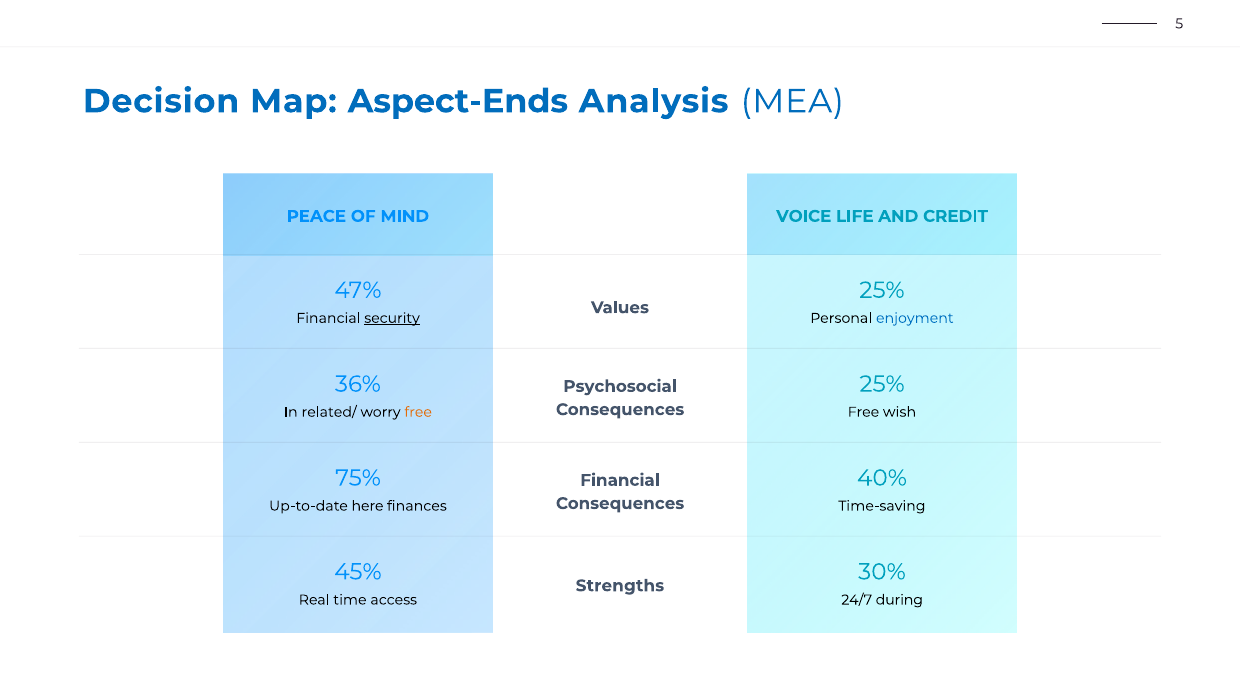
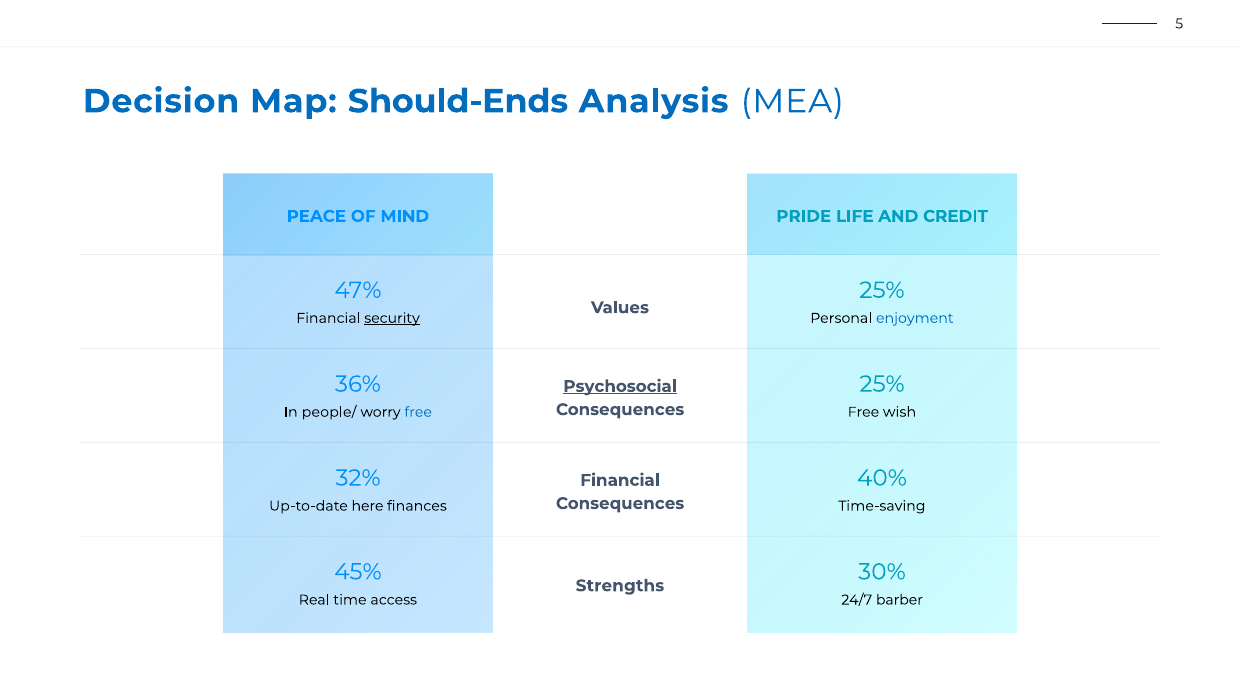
Aspect-Ends: Aspect-Ends -> Should-Ends (458, 101)
VOICE: VOICE -> PRIDE (804, 216)
Psychosocial underline: none -> present (620, 387)
related/: related/ -> people/ (329, 412)
free colour: orange -> blue (418, 412)
75%: 75% -> 32% (358, 478)
during: during -> barber (899, 600)
